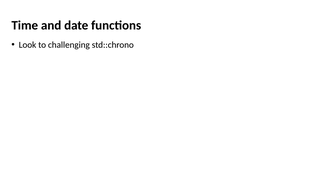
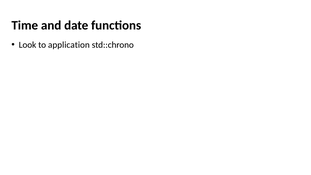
challenging: challenging -> application (69, 45)
